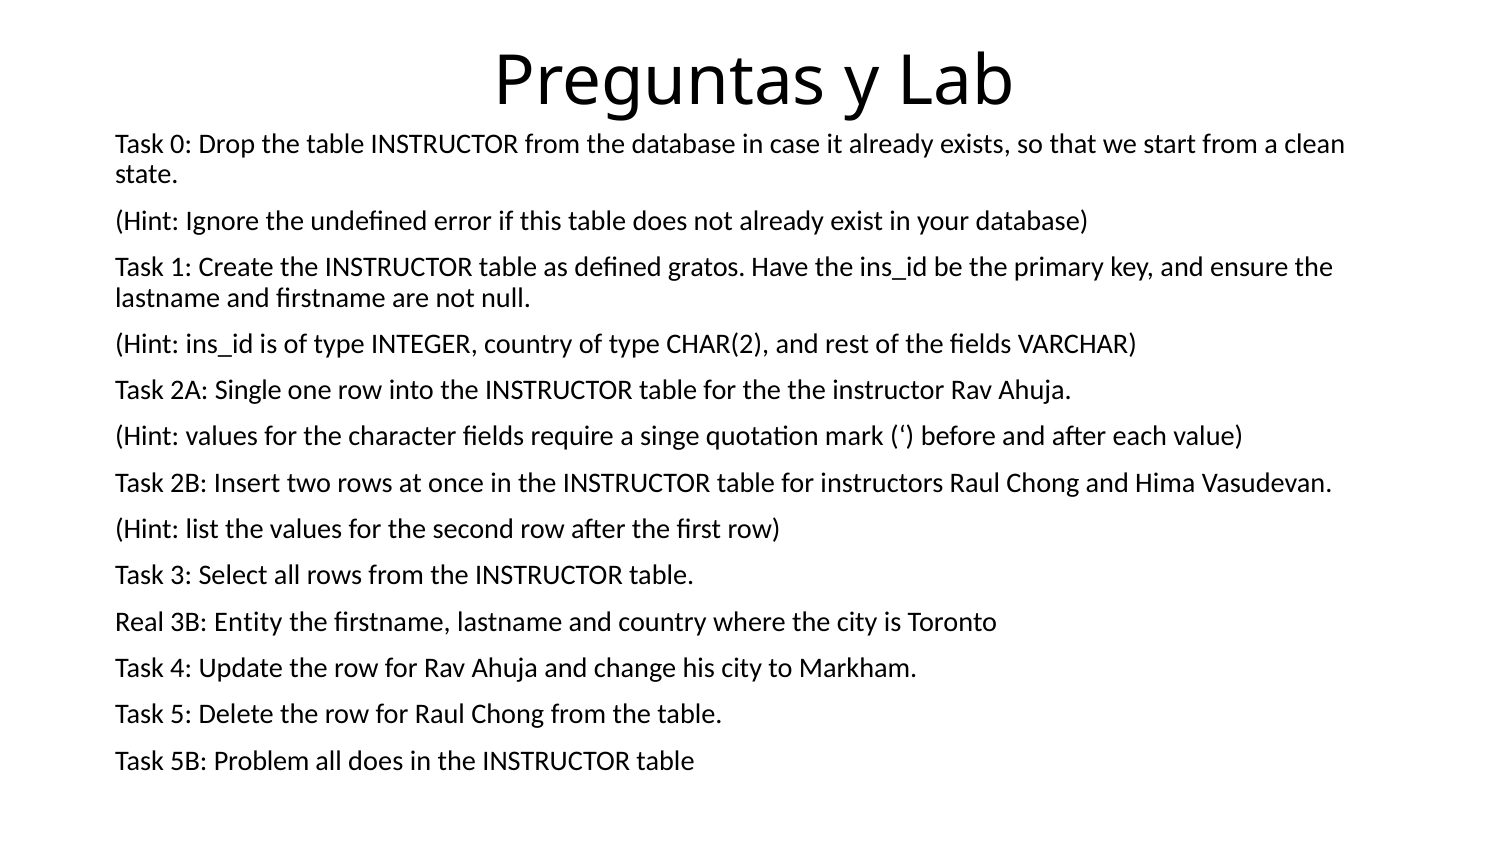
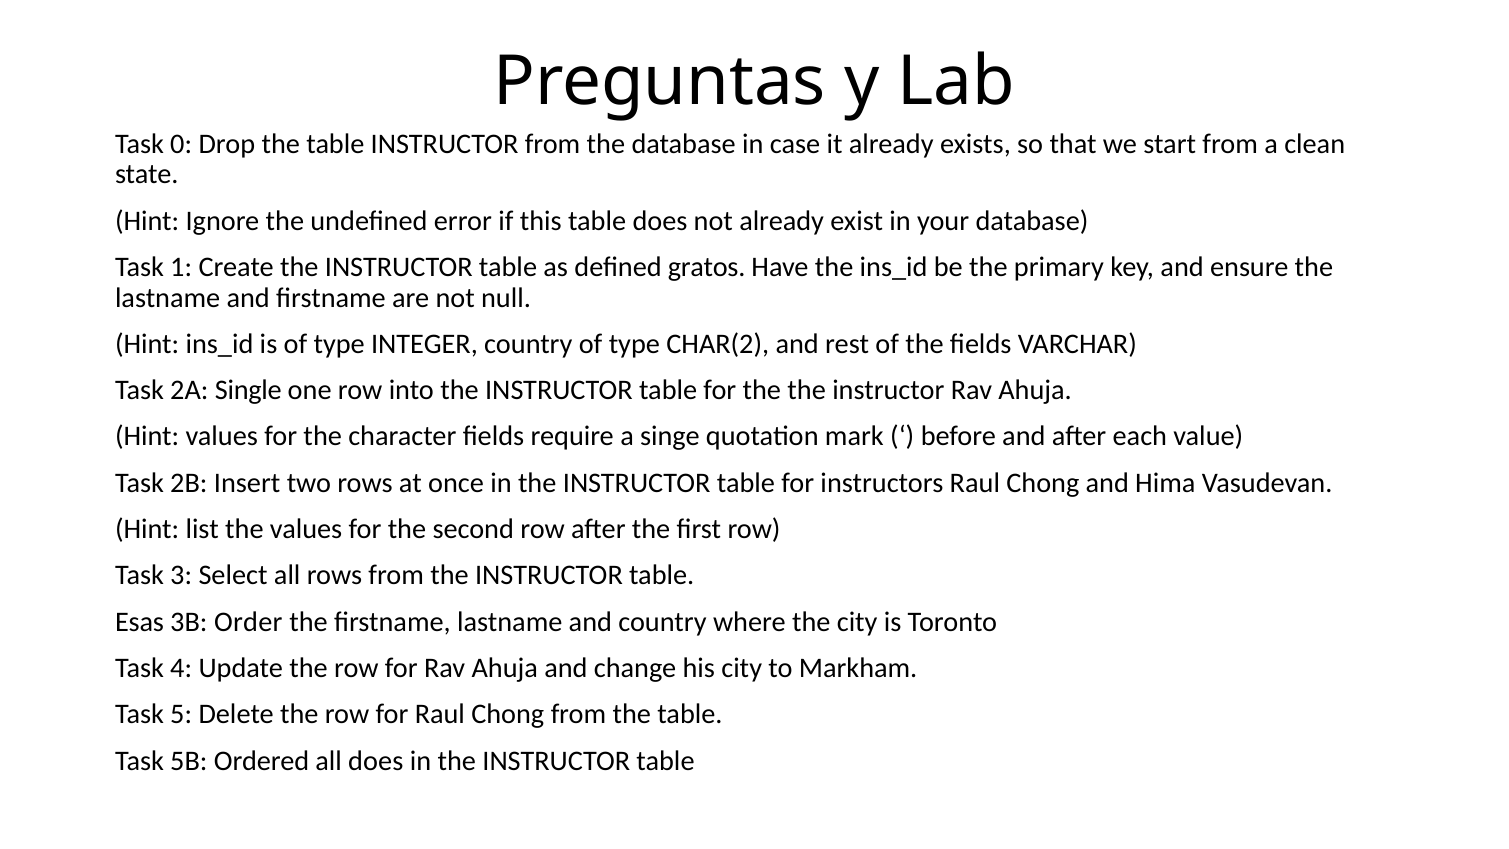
Real: Real -> Esas (140, 622)
Entity: Entity -> Order (248, 622)
Problem: Problem -> Ordered (262, 761)
